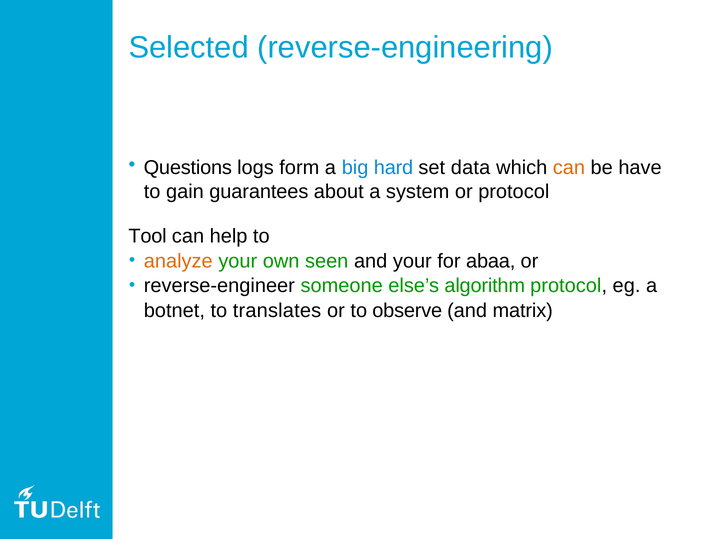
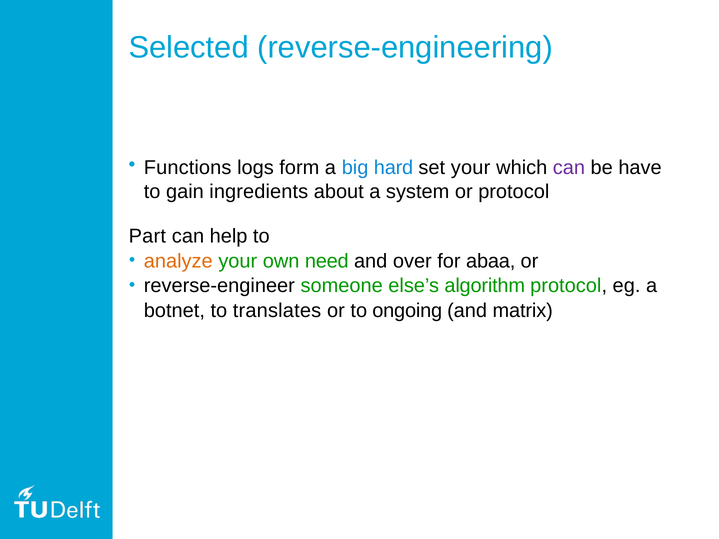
Questions: Questions -> Functions (188, 168)
set data: data -> your (471, 168)
can colour: orange -> purple (569, 168)
guarantees: guarantees -> ingredients (259, 192)
Tool: Tool -> Part (147, 236)
seen: seen -> need (327, 261)
and your: your -> over (412, 261)
observe: observe -> ongoing (407, 311)
